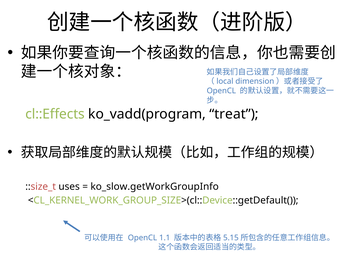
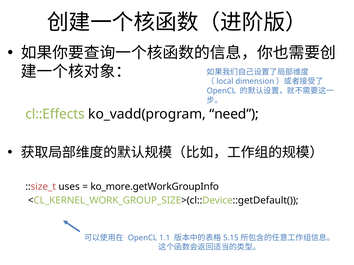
treat: treat -> need (234, 114)
ko_slow.getWorkGroupInfo: ko_slow.getWorkGroupInfo -> ko_more.getWorkGroupInfo (155, 187)
